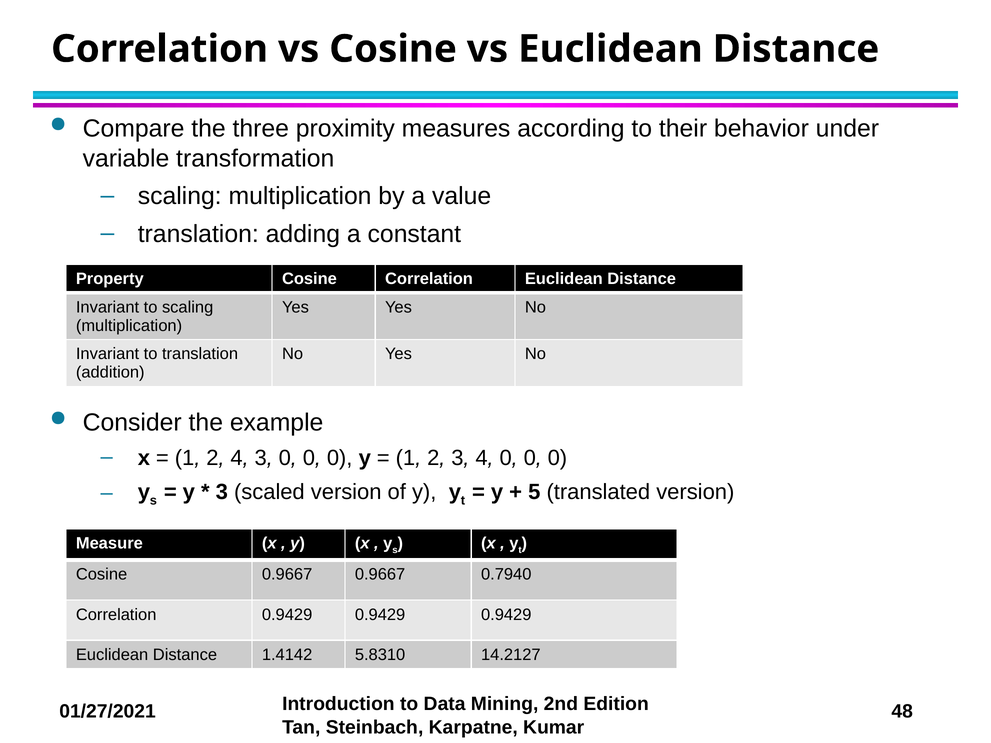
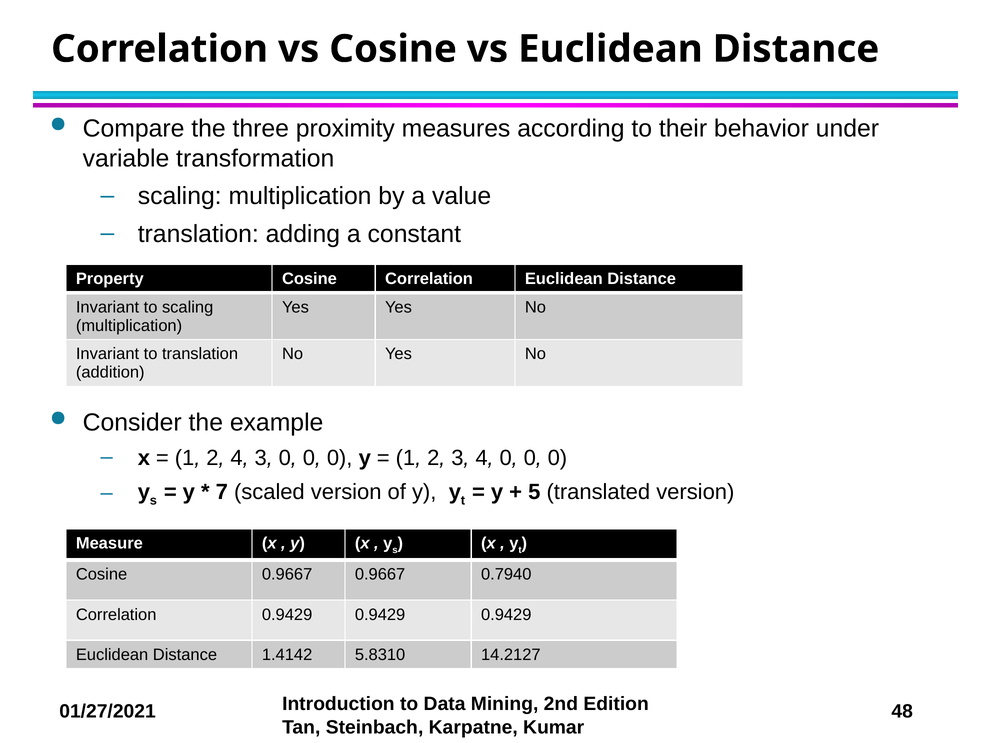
3: 3 -> 7 (222, 492)
